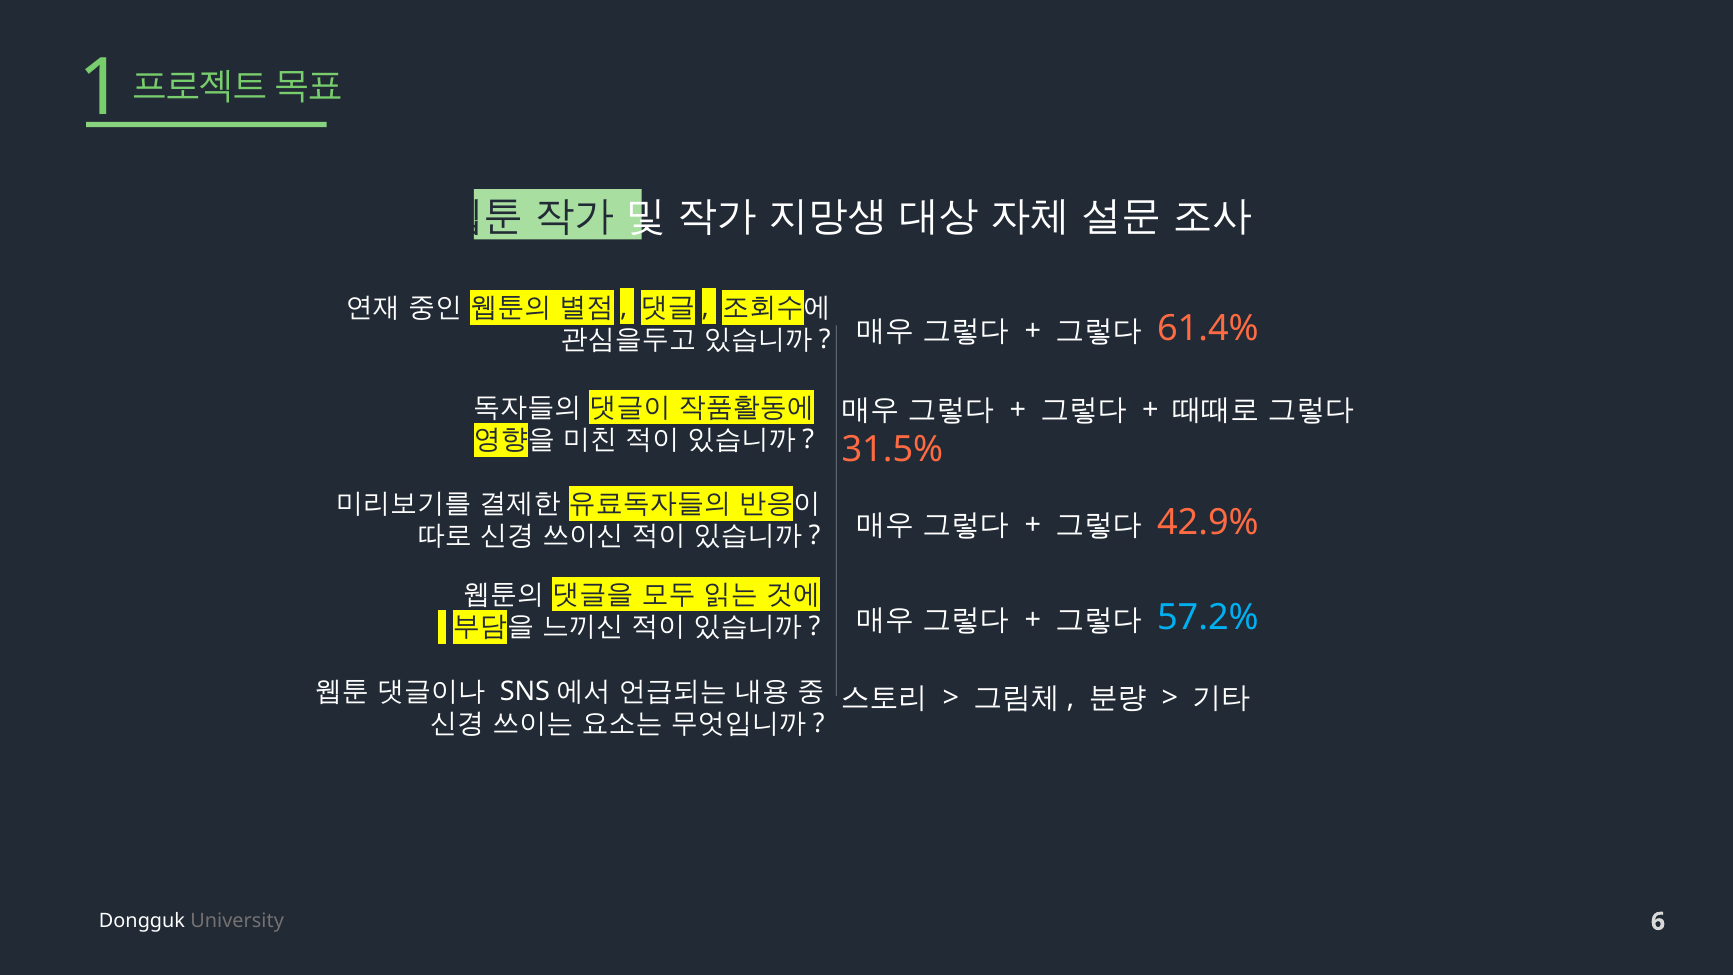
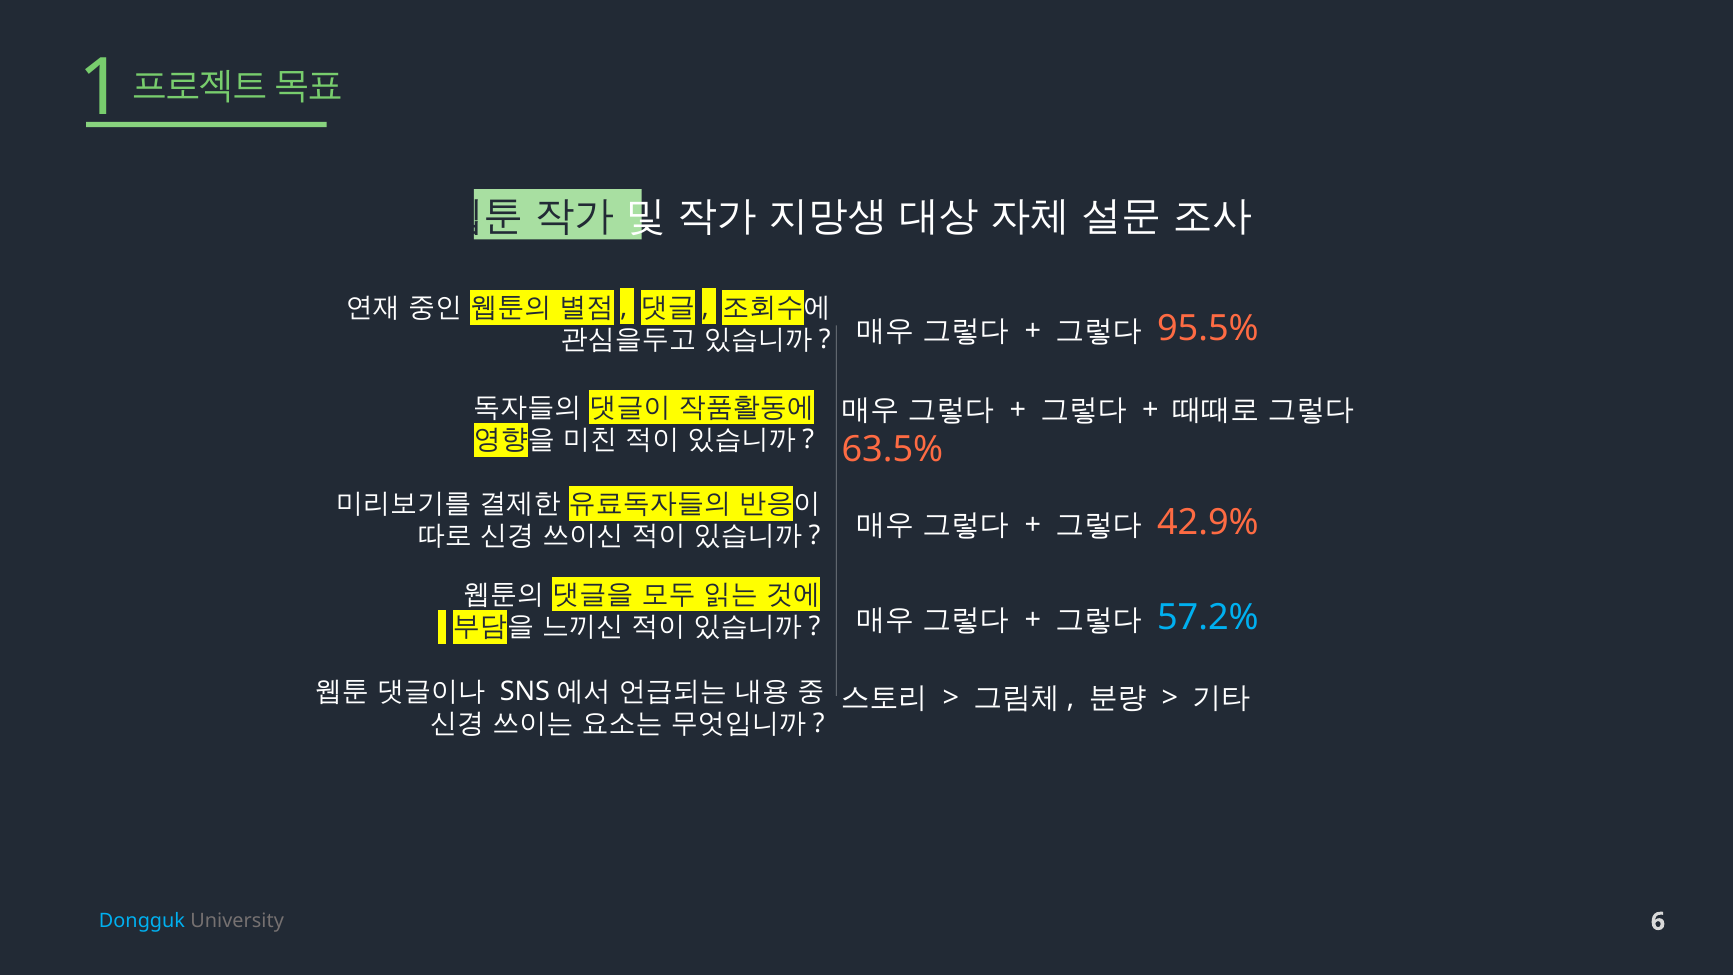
61.4%: 61.4% -> 95.5% (1208, 328)
31.5%: 31.5% -> 63.5% (892, 450)
Dongguk colour: white -> light blue (142, 921)
